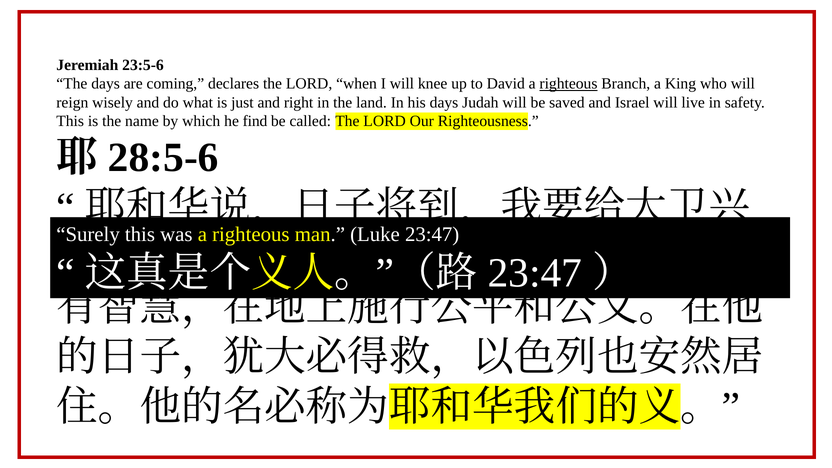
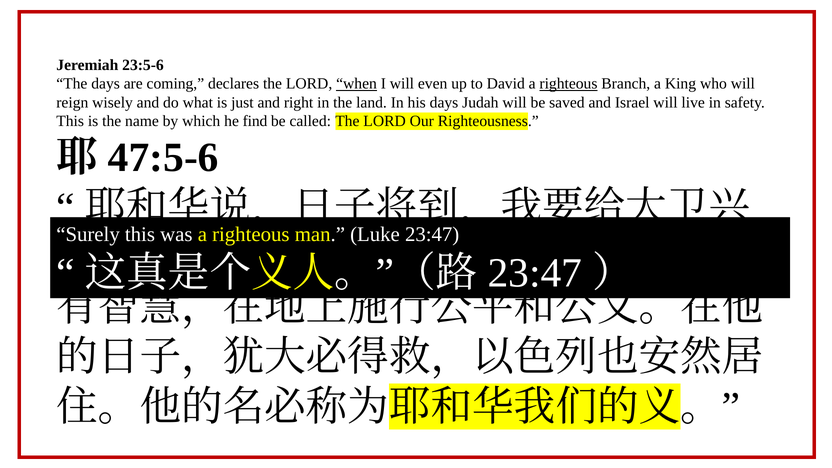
when underline: none -> present (357, 84)
knee: knee -> even (433, 84)
28:5-6: 28:5-6 -> 47:5-6 (163, 157)
